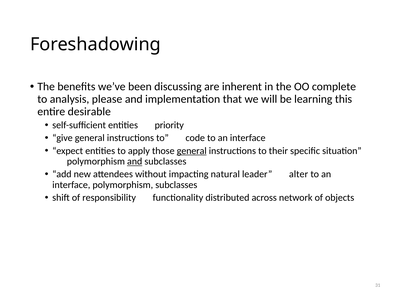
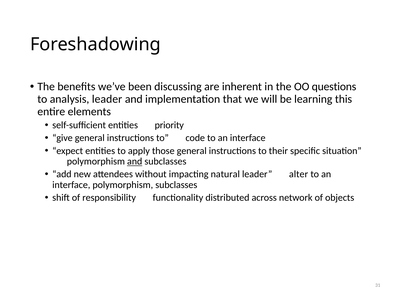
complete: complete -> questions (334, 87)
analysis please: please -> leader (107, 99)
desirable: desirable -> elements (89, 112)
general underline: present -> none (192, 151)
